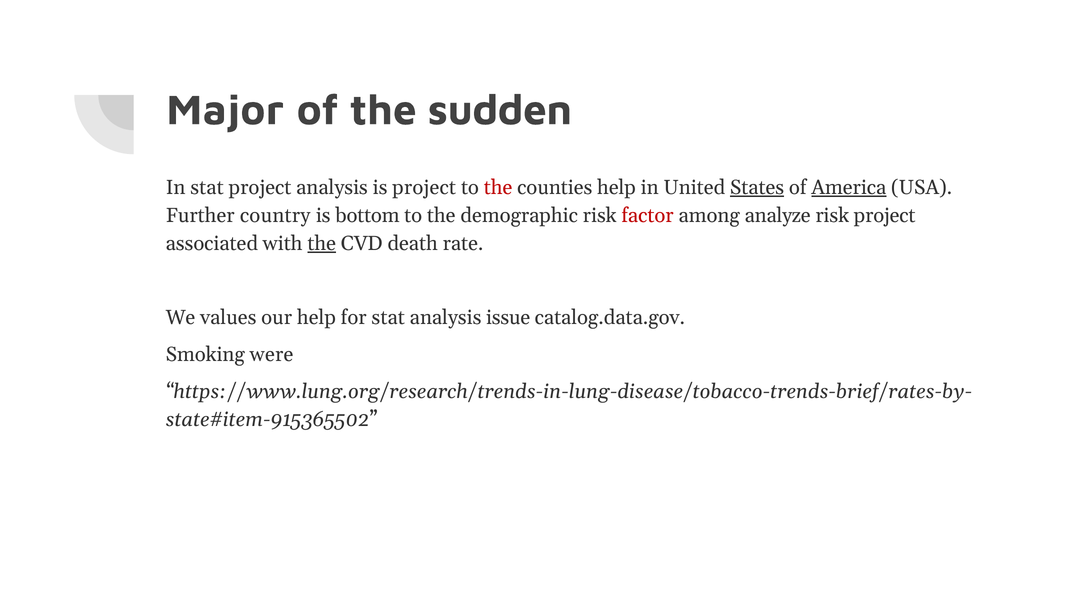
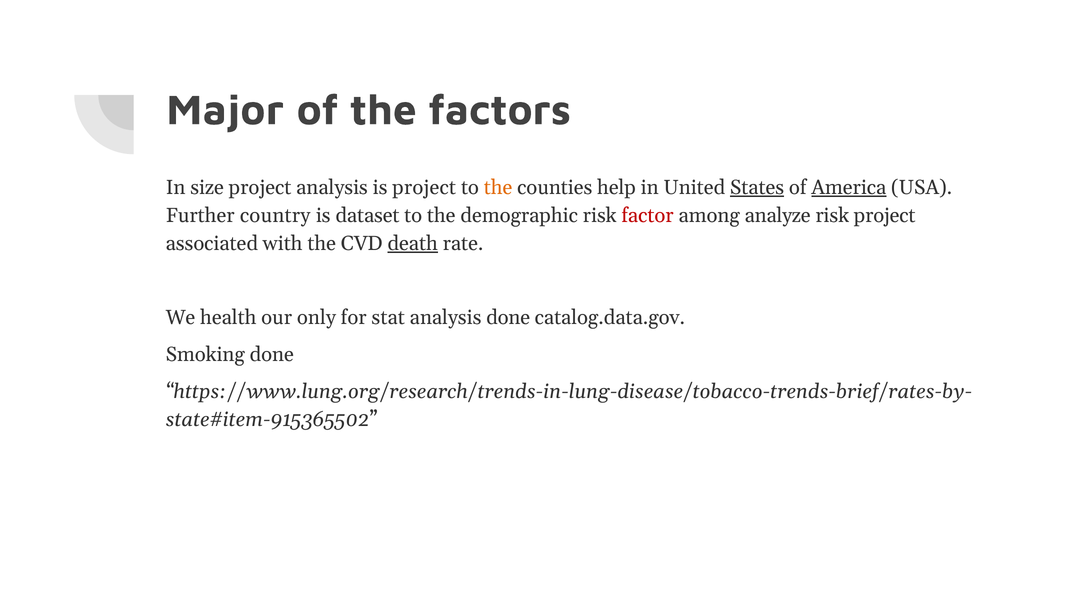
sudden: sudden -> factors (500, 110)
In stat: stat -> size (207, 188)
the colour: red -> orange (498, 188)
bottom: bottom -> dataset (367, 216)
the underline: present -> none (322, 243)
death underline: none -> present (413, 243)
values: values -> health (228, 318)
our help: help -> only (316, 318)
analysis issue: issue -> done (508, 318)
Smoking were: were -> done (272, 355)
